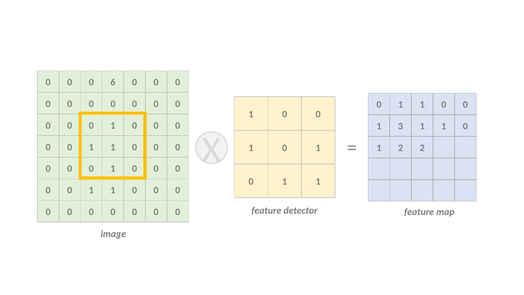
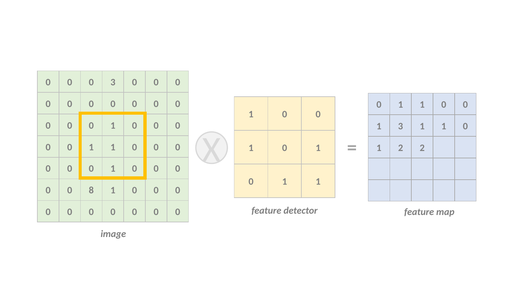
0 6: 6 -> 3 (113, 82)
1: 1 -> 8 (91, 190)
